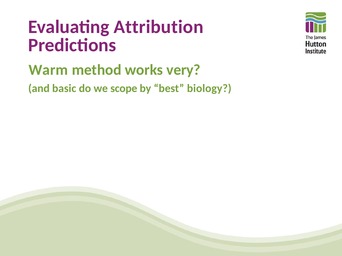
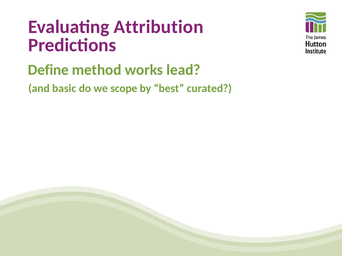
Warm: Warm -> Define (48, 70)
very: very -> lead (183, 70)
biology: biology -> curated (209, 89)
